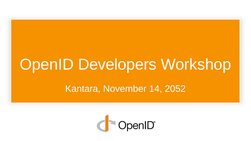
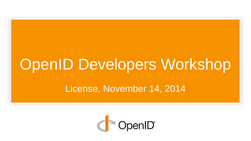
Kantara: Kantara -> License (83, 89)
2052: 2052 -> 2014 (175, 89)
